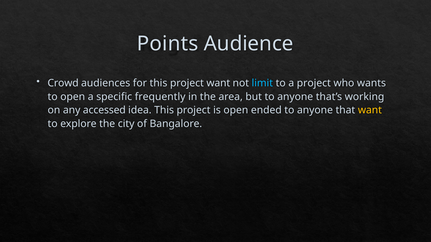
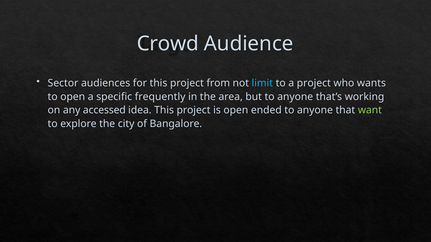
Points: Points -> Crowd (168, 44)
Crowd: Crowd -> Sector (63, 83)
project want: want -> from (218, 83)
want colour: yellow -> light green (370, 110)
